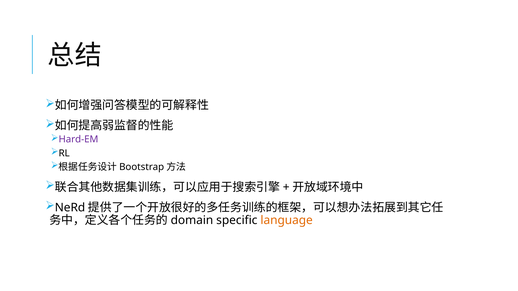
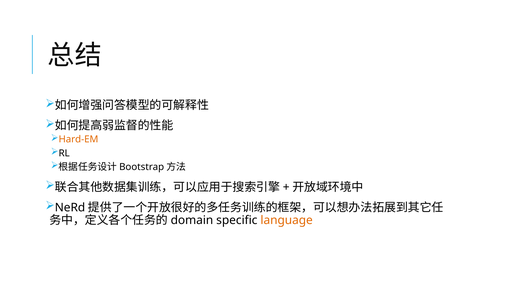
Hard-EM colour: purple -> orange (78, 140)
